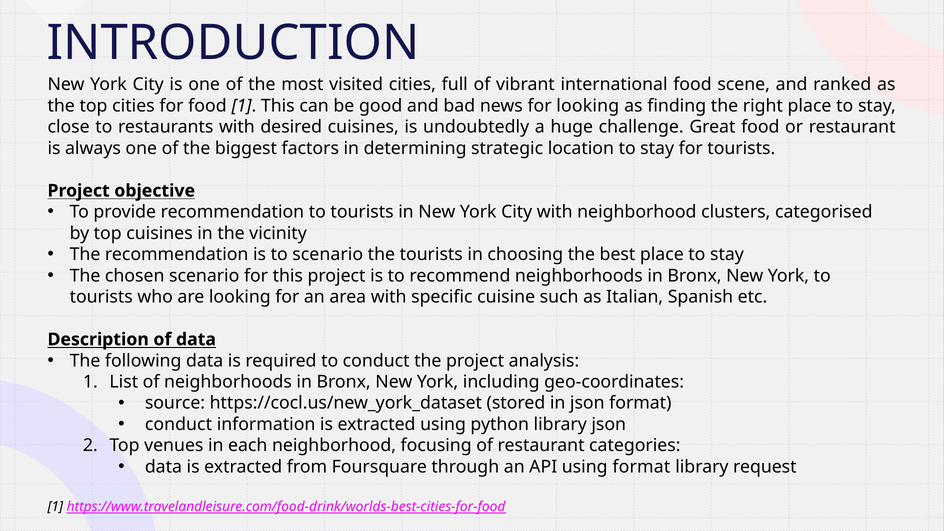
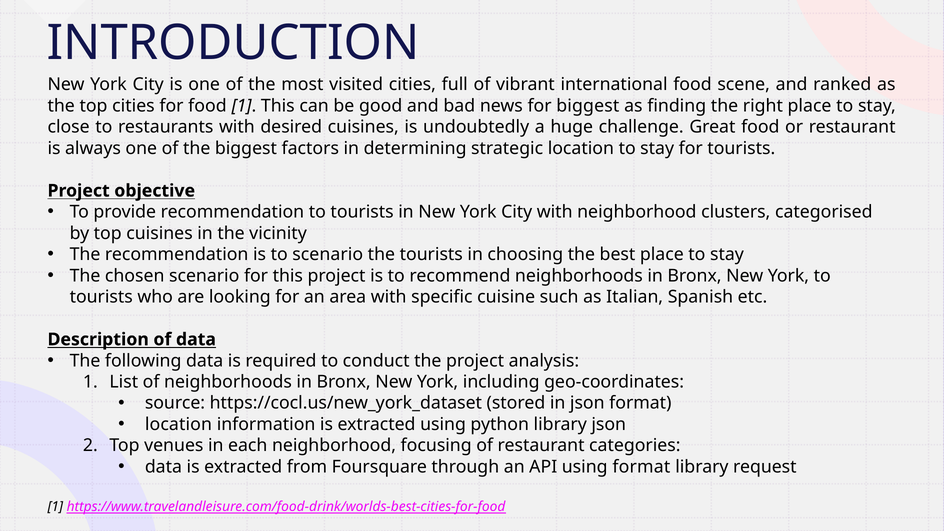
for looking: looking -> biggest (588, 106)
conduct: conduct -> location (178, 424)
